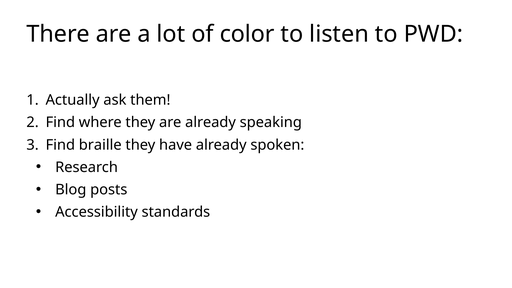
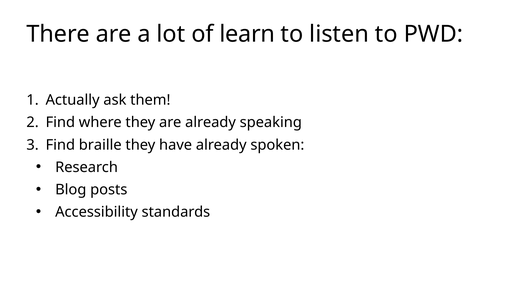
color: color -> learn (247, 34)
